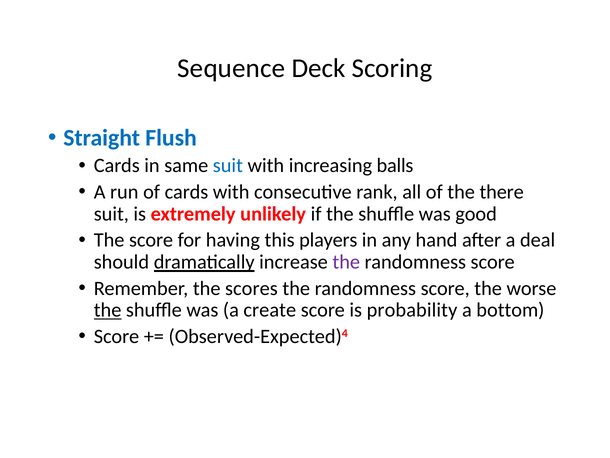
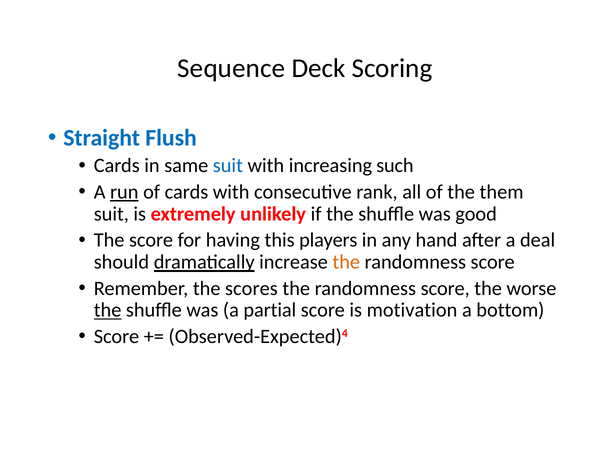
balls: balls -> such (395, 166)
run underline: none -> present (124, 192)
there: there -> them (502, 192)
the colour: purple -> orange (346, 262)
create: create -> partial (270, 310)
probability: probability -> motivation (412, 310)
